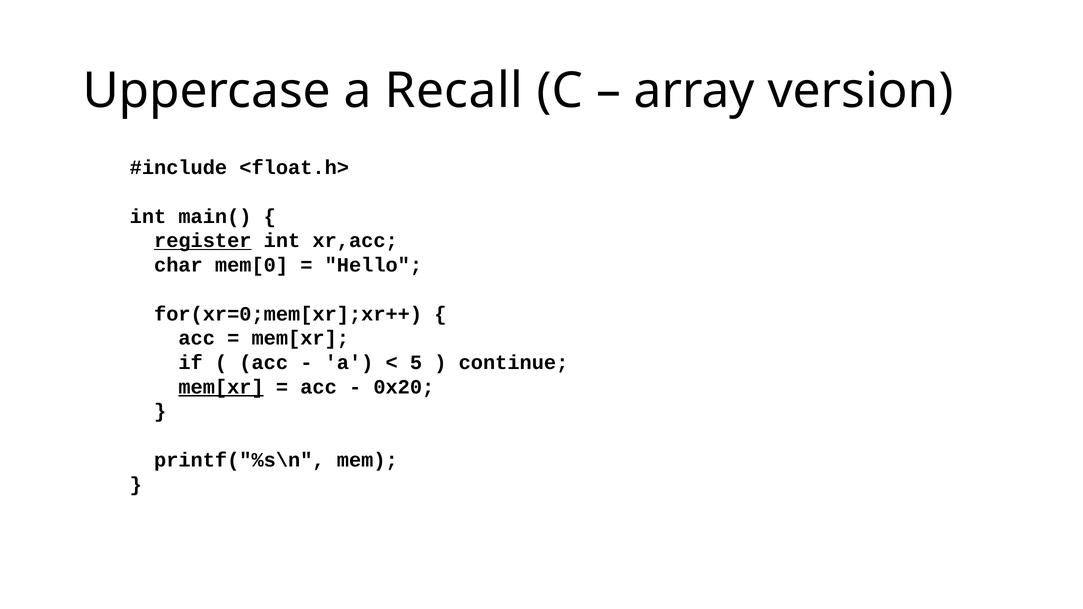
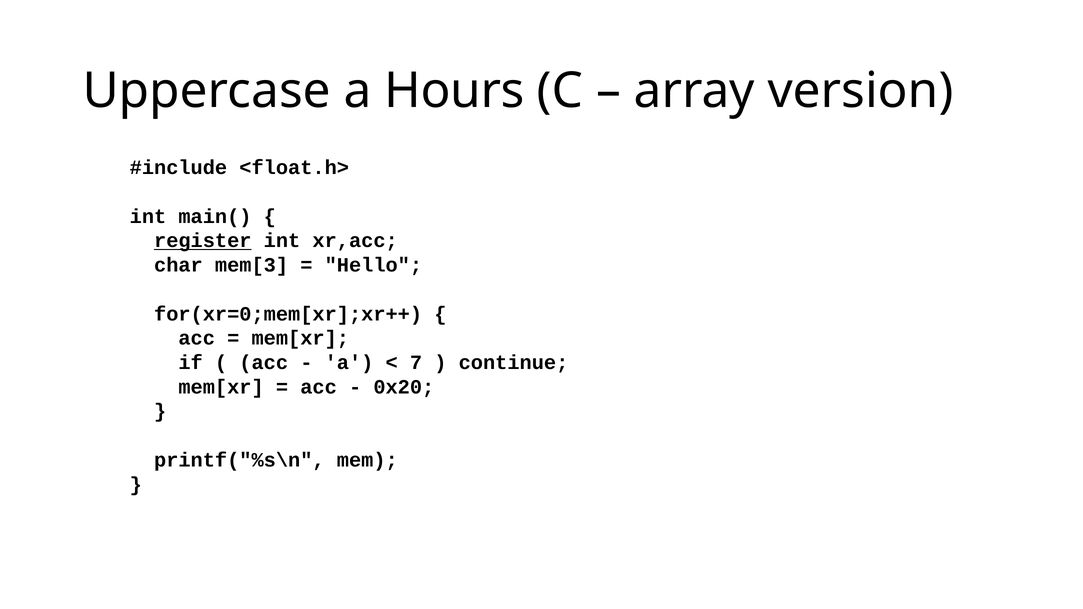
Recall: Recall -> Hours (454, 91)
mem[0: mem[0 -> mem[3 (252, 265)
5: 5 -> 7 (416, 363)
mem[xr underline: present -> none (221, 387)
